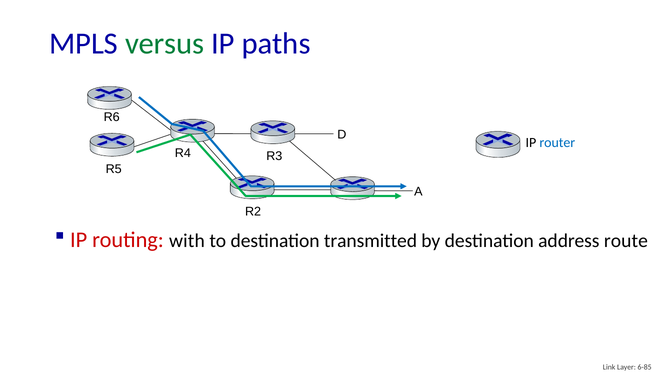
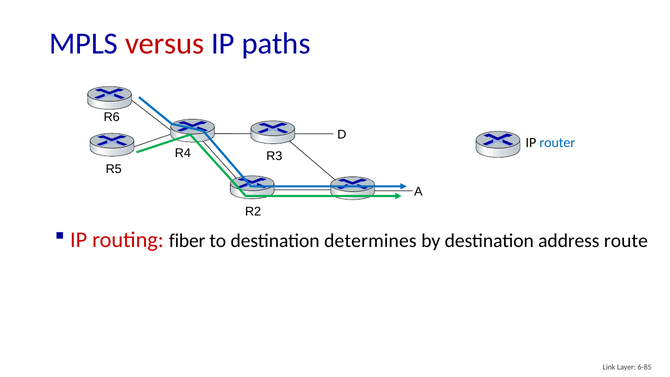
versus colour: green -> red (165, 44)
with: with -> fiber (187, 241)
transmitted: transmitted -> determines (370, 241)
